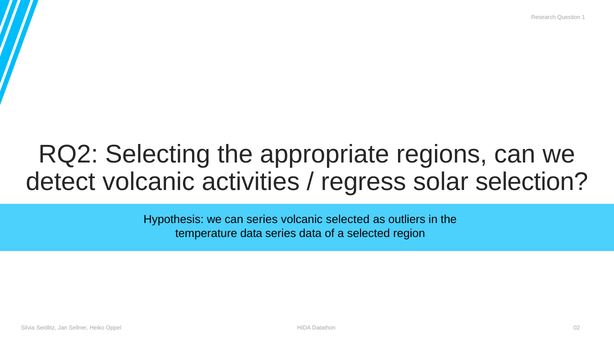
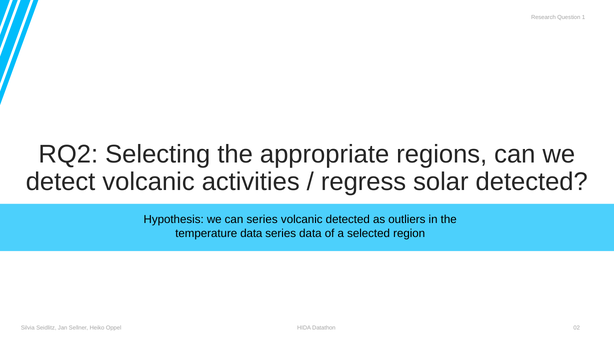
solar selection: selection -> detected (532, 182)
volcanic selected: selected -> detected (348, 220)
